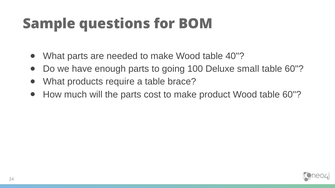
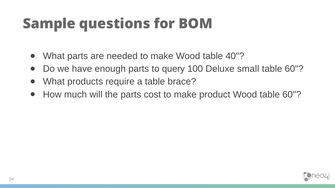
going: going -> query (173, 69)
